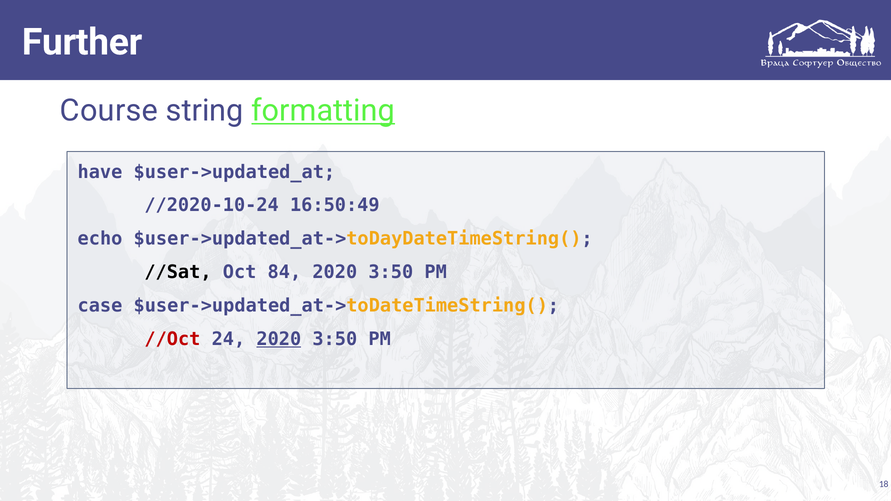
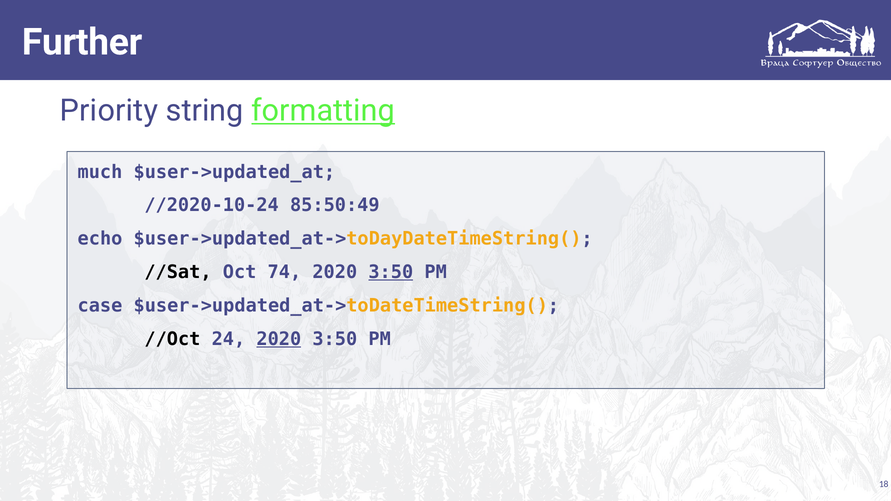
Course: Course -> Priority (109, 111)
have: have -> much (100, 172)
16:50:49: 16:50:49 -> 85:50:49 (335, 205)
84: 84 -> 74 (284, 272)
3:50 underline: none -> present (391, 272)
//Oct colour: red -> black (172, 339)
